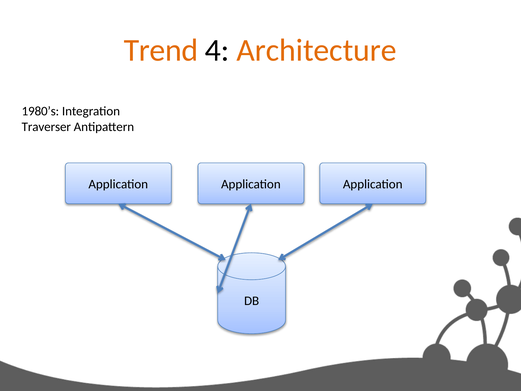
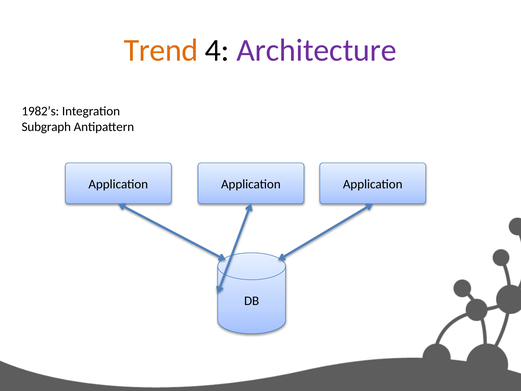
Architecture colour: orange -> purple (317, 50)
1980’s: 1980’s -> 1982’s (40, 111)
Traverser: Traverser -> Subgraph (46, 127)
